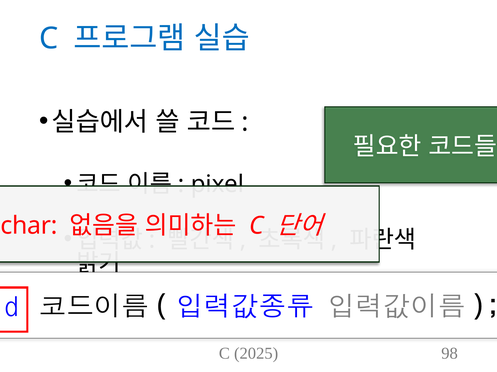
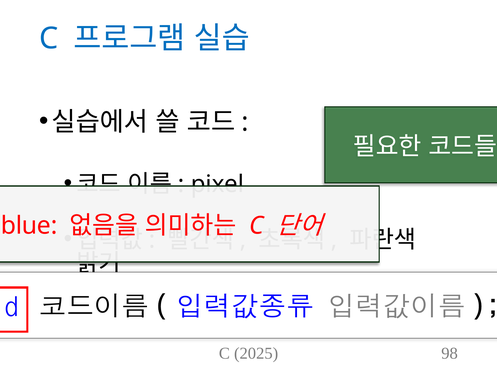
char: char -> blue (29, 226)
